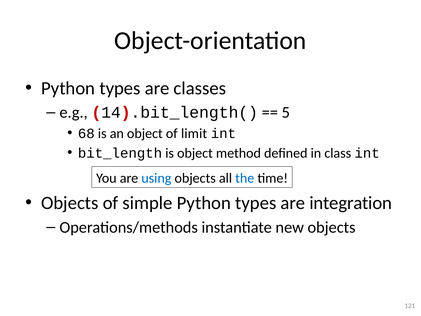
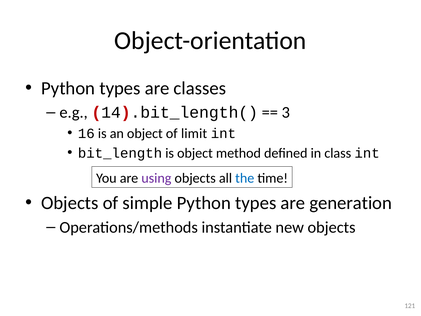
5: 5 -> 3 (286, 112)
68: 68 -> 16 (86, 133)
using colour: blue -> purple (156, 178)
integration: integration -> generation (351, 203)
